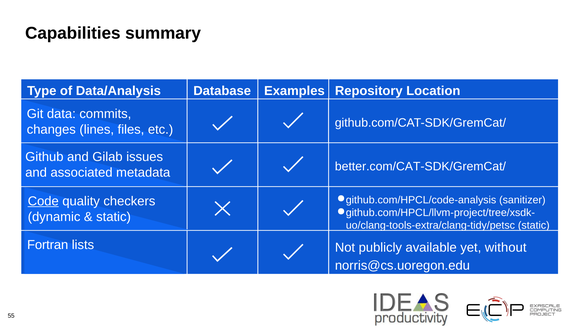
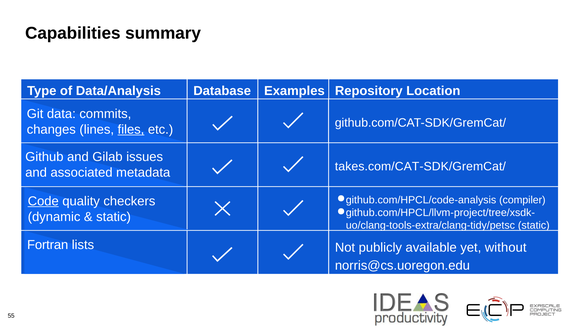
files underline: none -> present (131, 129)
better.com/CAT-SDK/GremCat/: better.com/CAT-SDK/GremCat/ -> takes.com/CAT-SDK/GremCat/ (420, 166)
sanitizer: sanitizer -> compiler (522, 200)
